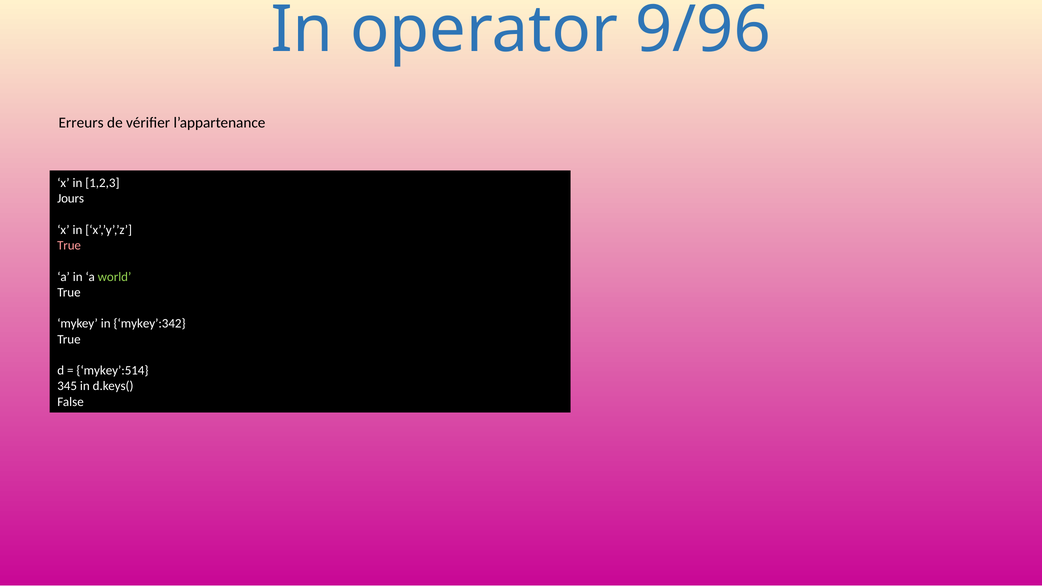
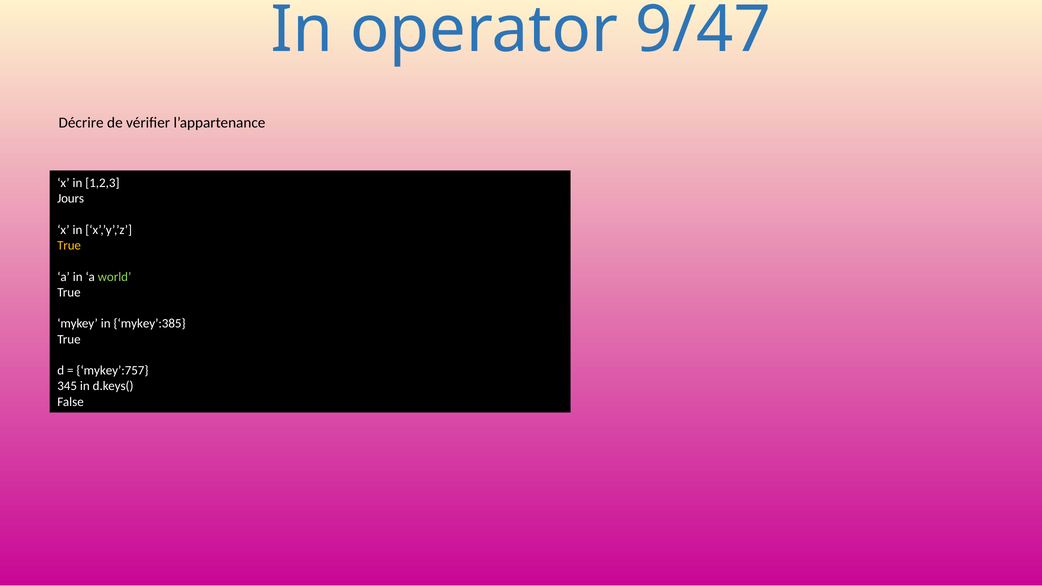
9/96: 9/96 -> 9/47 (703, 30)
Erreurs: Erreurs -> Décrire (81, 123)
True colour: pink -> yellow (69, 246)
mykey’:342: mykey’:342 -> mykey’:385 (150, 324)
mykey’:514: mykey’:514 -> mykey’:757 (112, 371)
